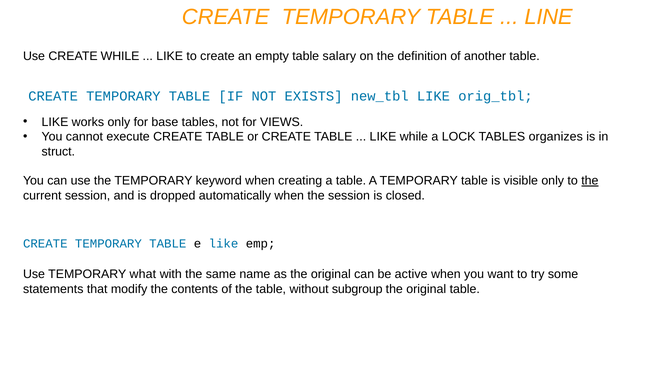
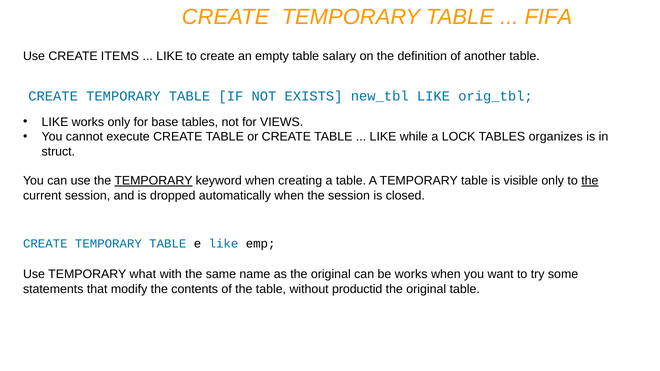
LINE: LINE -> FIFA (548, 17)
CREATE WHILE: WHILE -> ITEMS (120, 56)
TEMPORARY underline: none -> present (153, 181)
be active: active -> works (411, 274)
subgroup: subgroup -> productid (357, 289)
